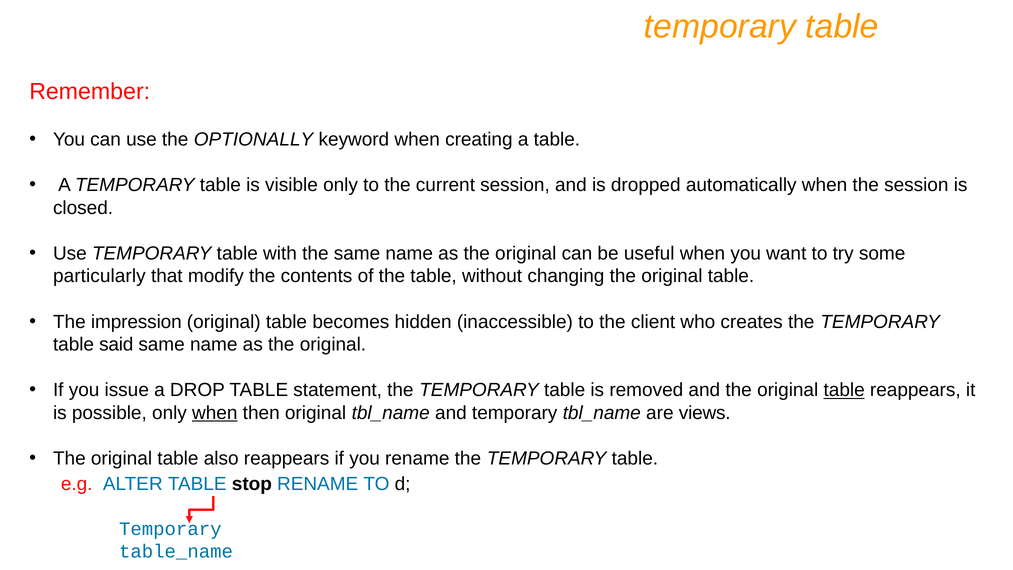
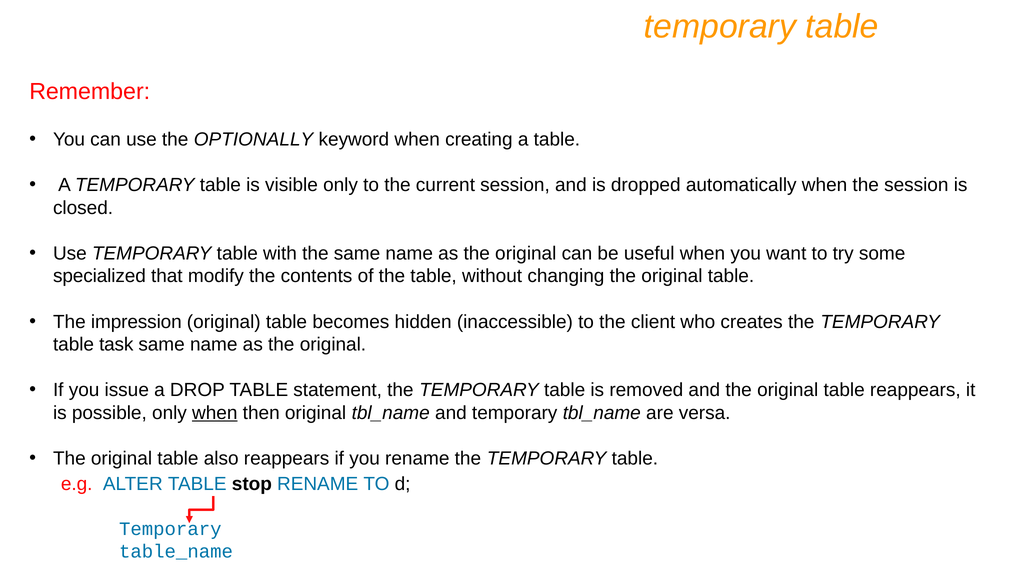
particularly: particularly -> specialized (99, 276)
said: said -> task (116, 344)
table underline: present -> none (844, 390)
views: views -> versa (705, 413)
